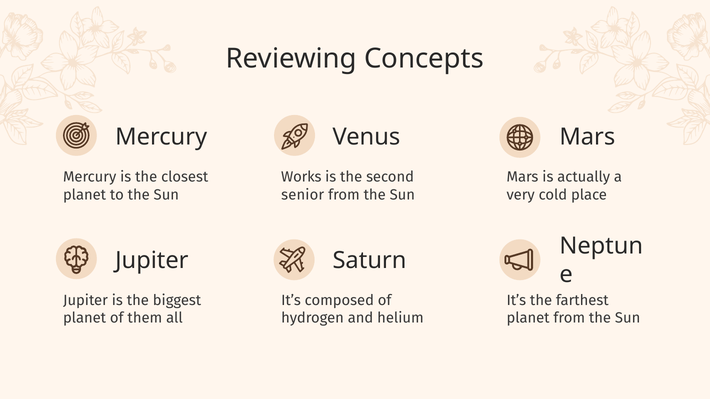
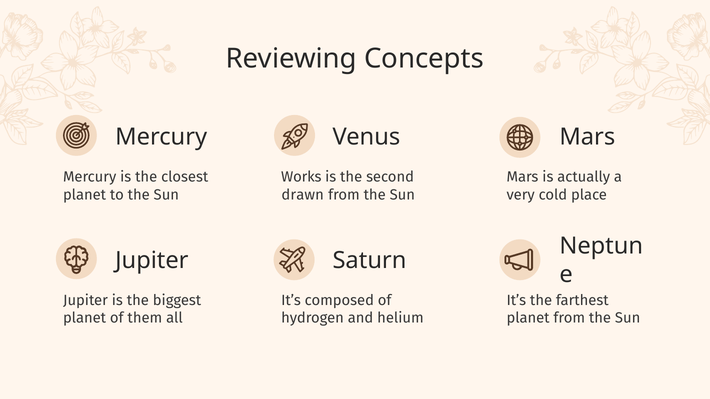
senior: senior -> drawn (303, 195)
